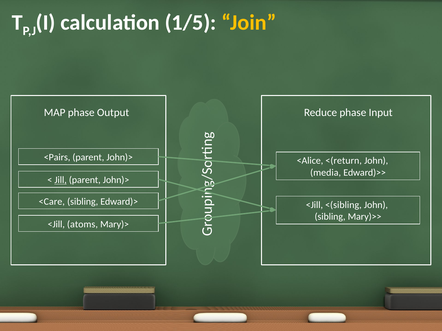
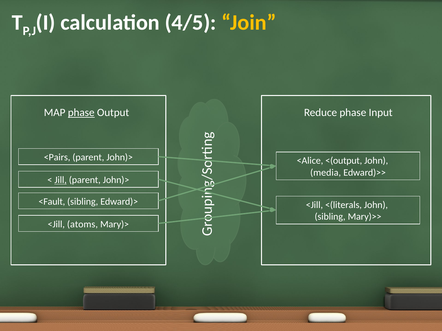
1/5: 1/5 -> 4/5 (191, 23)
phase underline: none -> present (81, 113)
<(return: <(return -> <(output (344, 161)
<Care: <Care -> <Fault (52, 202)
<(sibling: <(sibling -> <(literals (344, 205)
